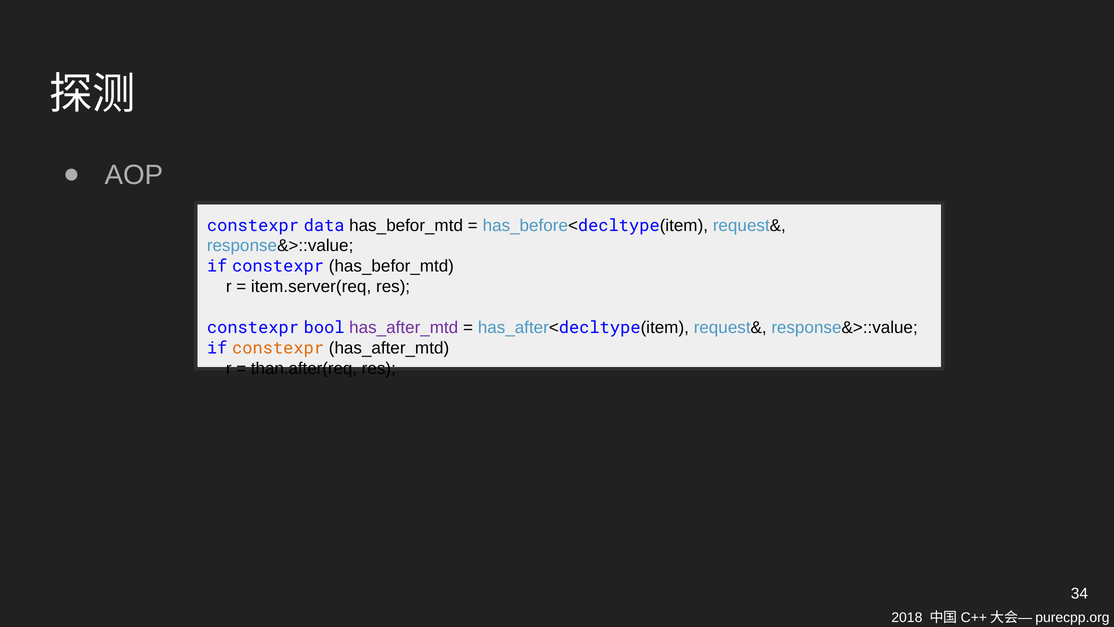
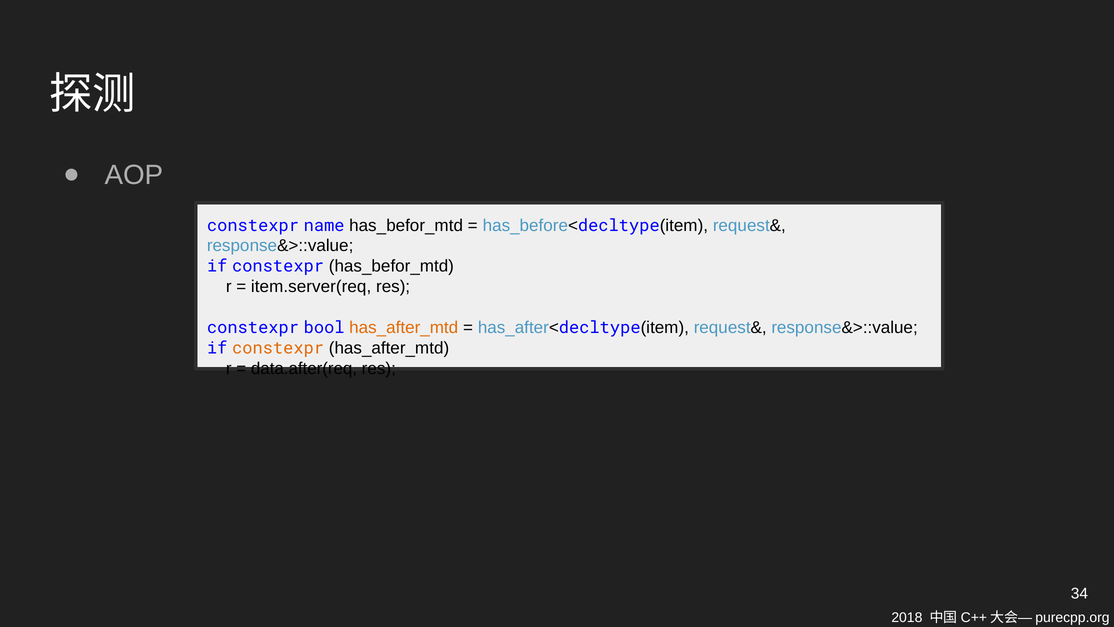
data: data -> name (324, 225)
has_after_mtd colour: purple -> orange (404, 327)
than.after(req: than.after(req -> data.after(req (304, 368)
